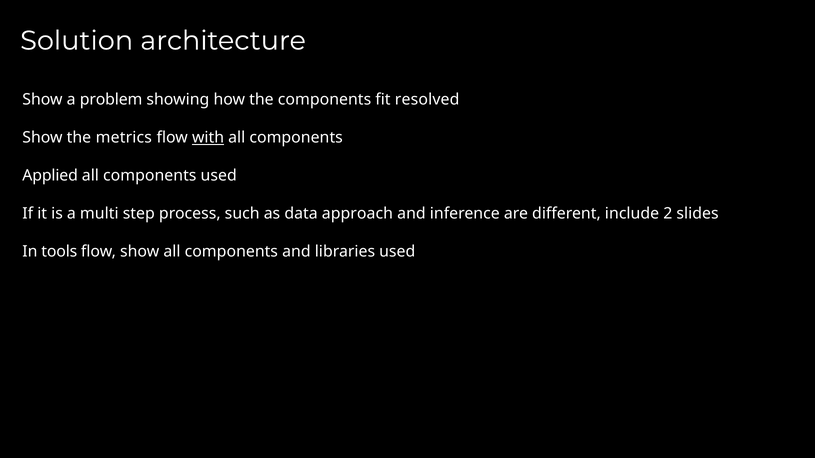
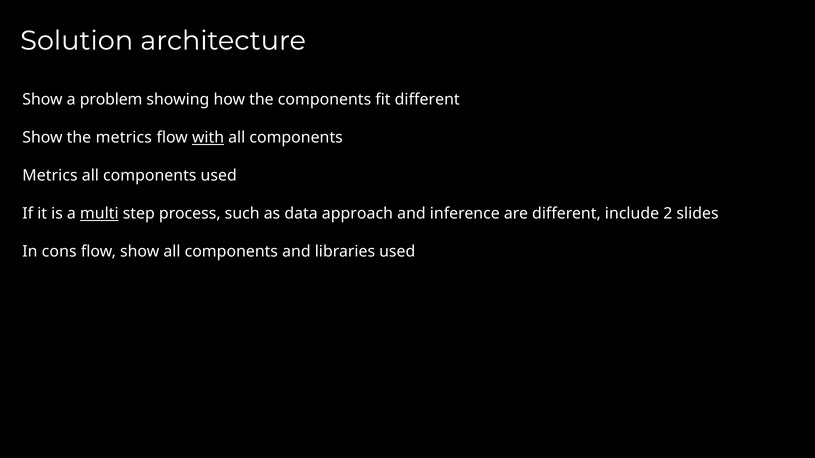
fit resolved: resolved -> different (427, 100)
Applied: Applied -> Metrics (50, 176)
multi underline: none -> present (99, 214)
tools: tools -> cons (59, 252)
